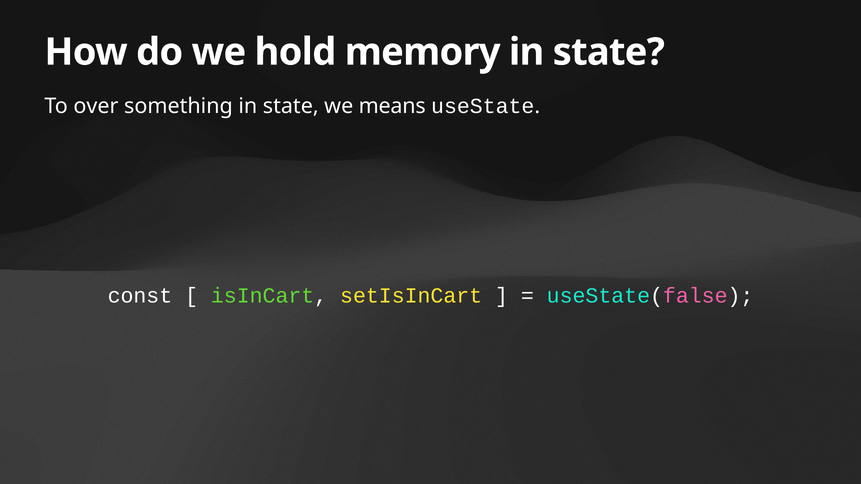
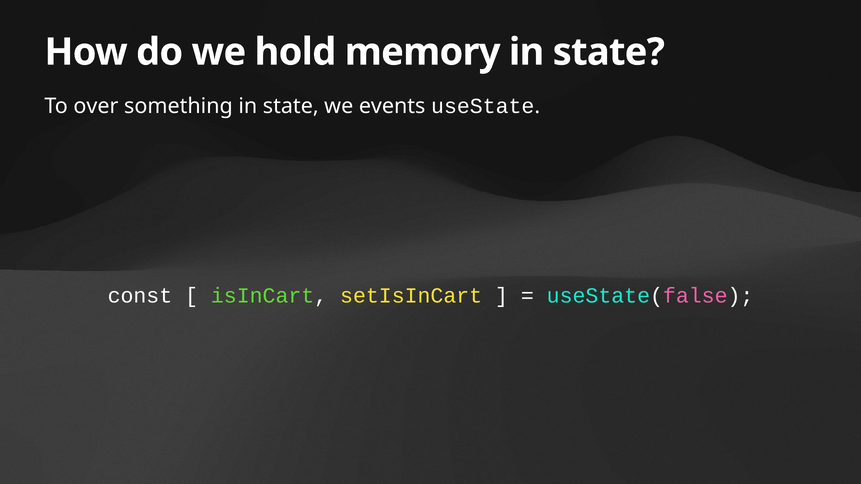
means: means -> events (392, 106)
